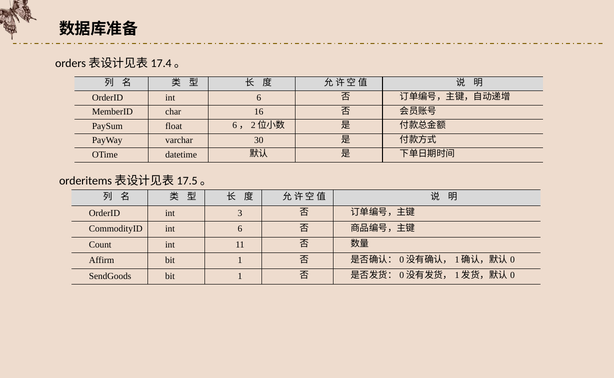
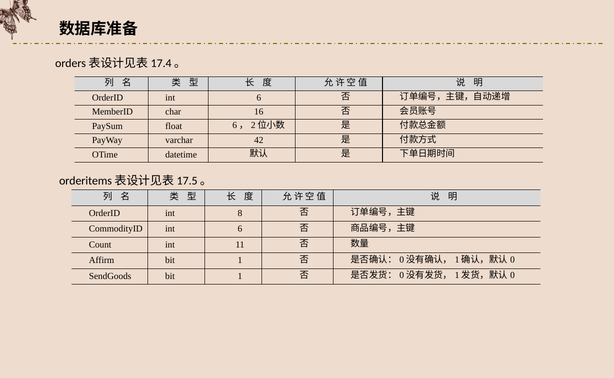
30: 30 -> 42 (259, 140)
3: 3 -> 8 (240, 213)
